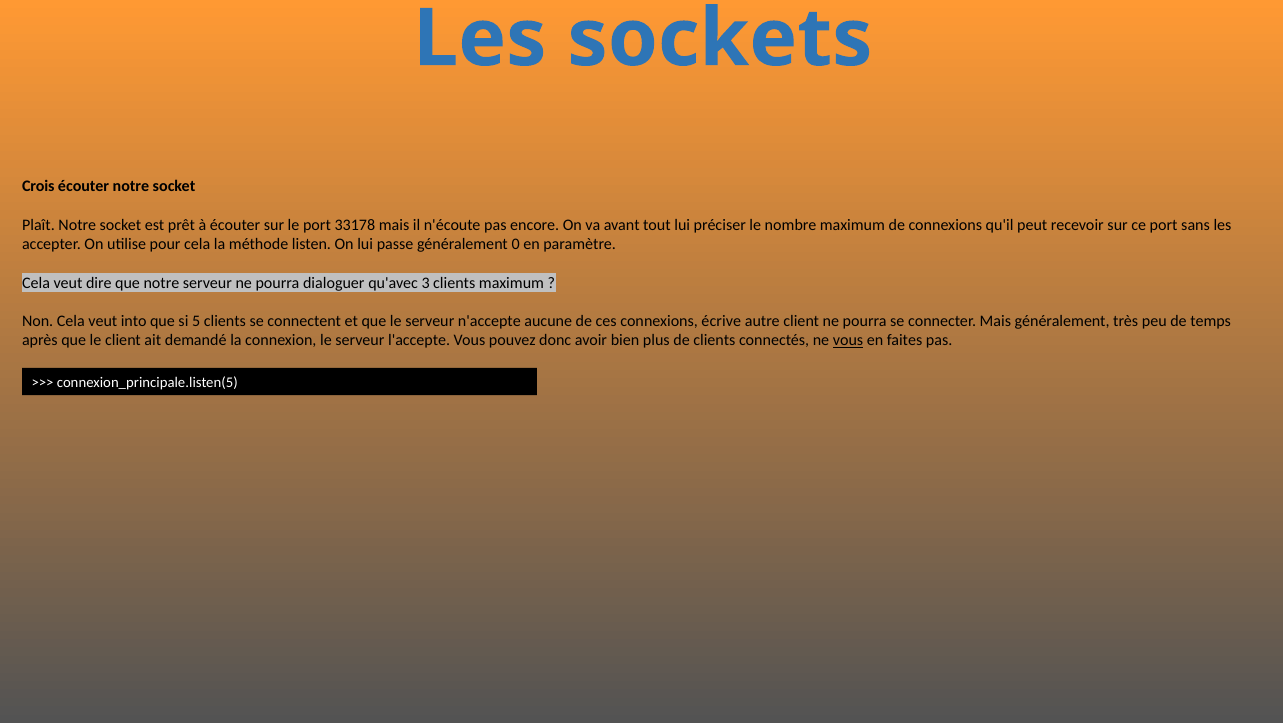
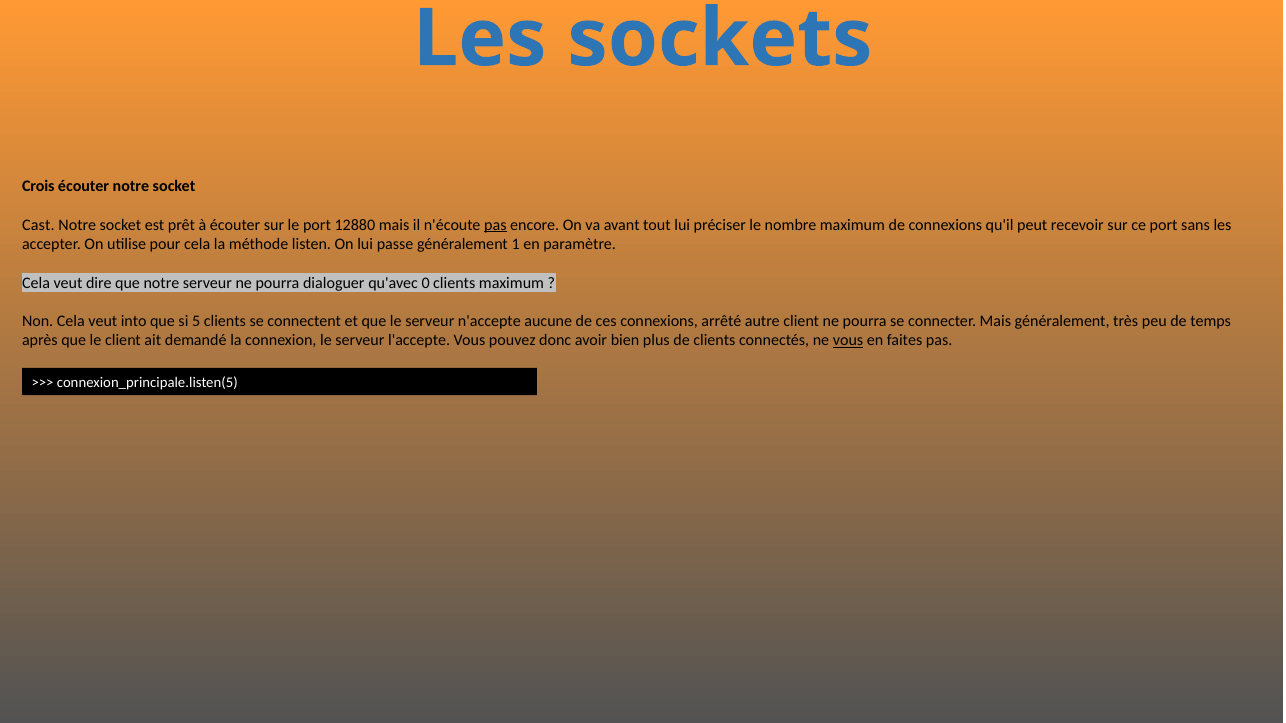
Plaît: Plaît -> Cast (38, 225)
33178: 33178 -> 12880 (355, 225)
pas underline: none -> present (495, 225)
0: 0 -> 1 (516, 244)
3: 3 -> 0 (426, 283)
écrive: écrive -> arrêté (721, 321)
